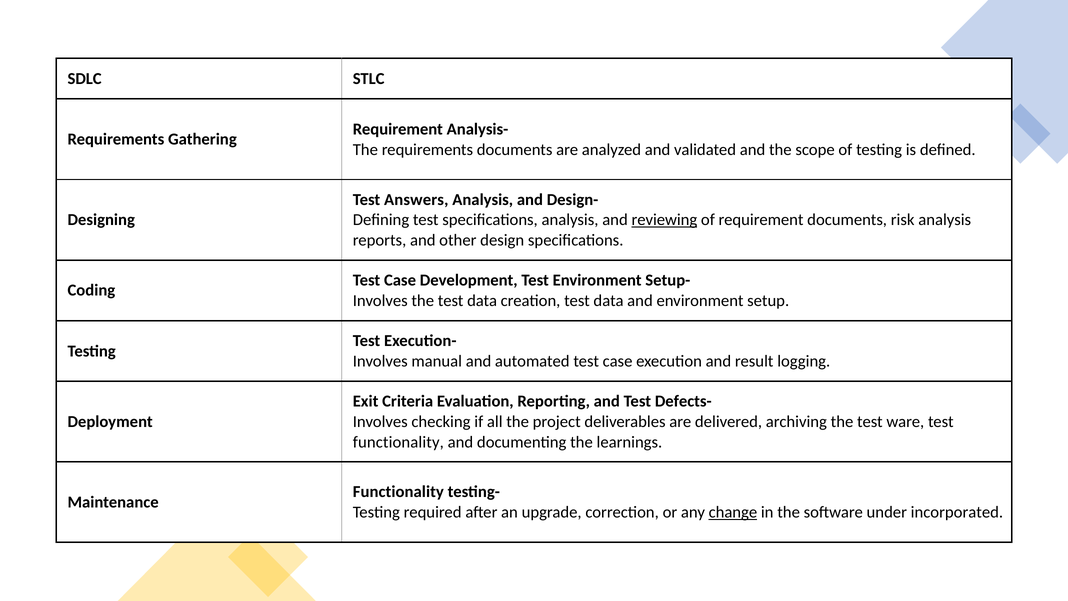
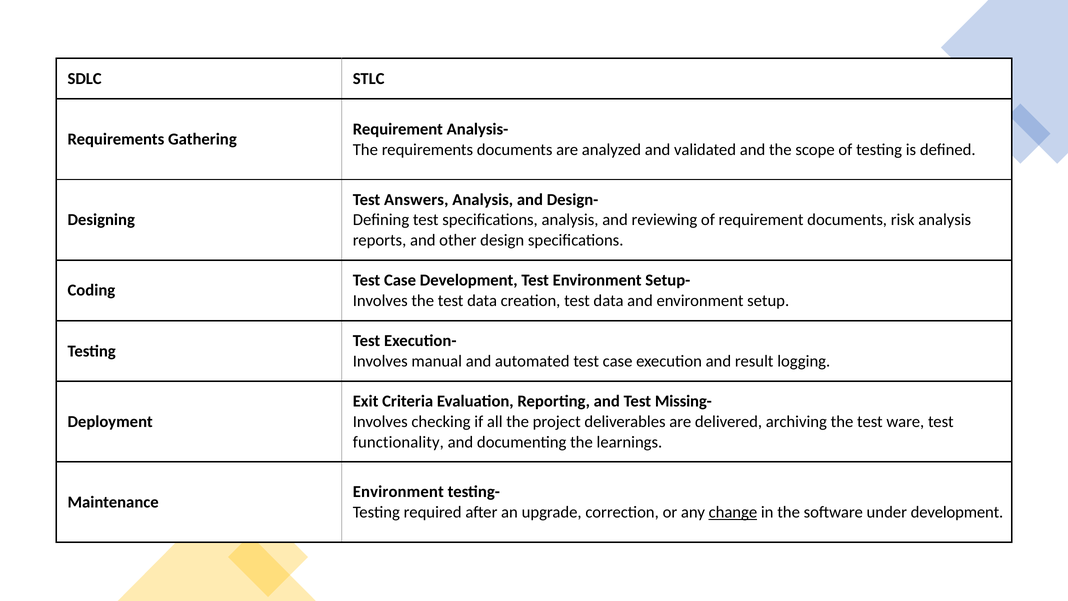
reviewing underline: present -> none (664, 220)
Defects-: Defects- -> Missing- (683, 401)
Functionality: Functionality -> Environment (398, 492)
under incorporated: incorporated -> development (957, 512)
